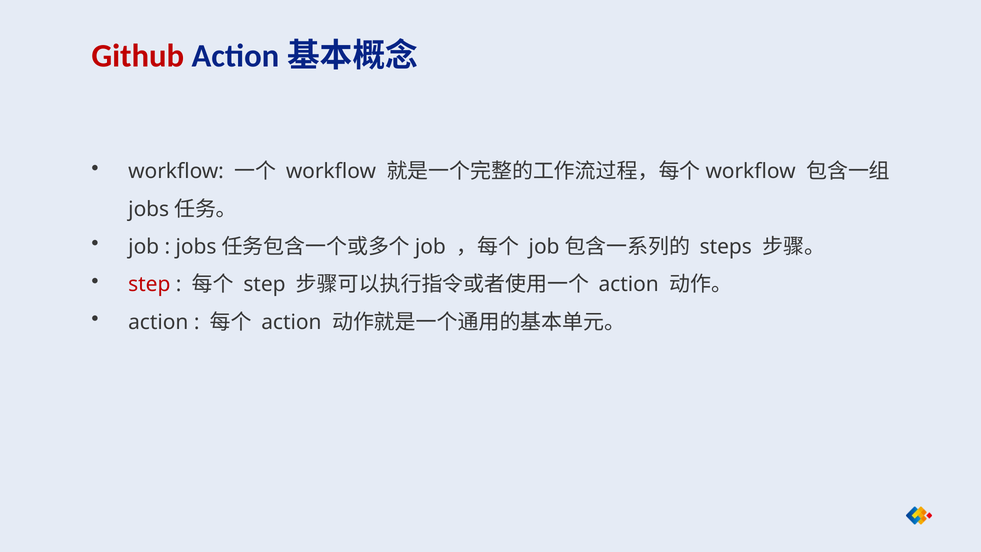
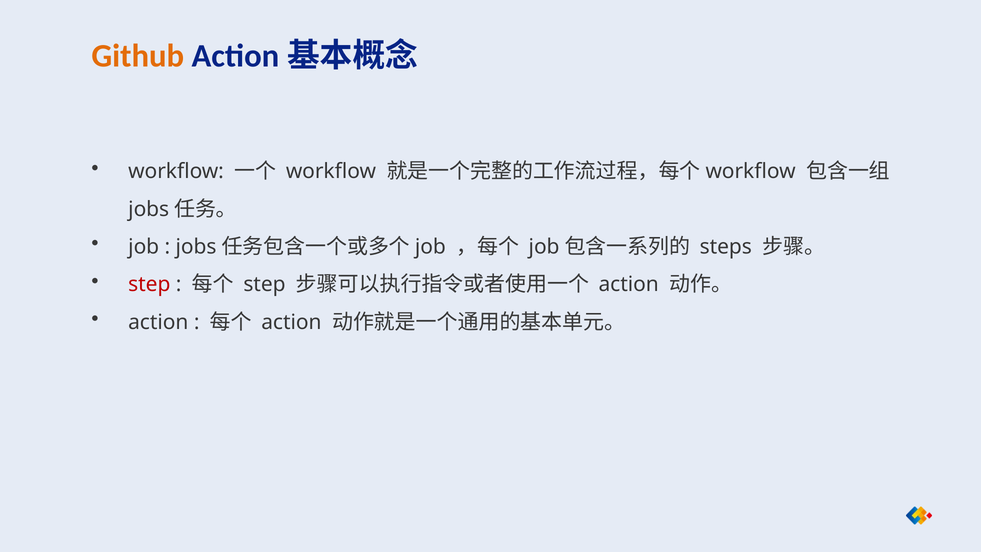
Github colour: red -> orange (138, 56)
